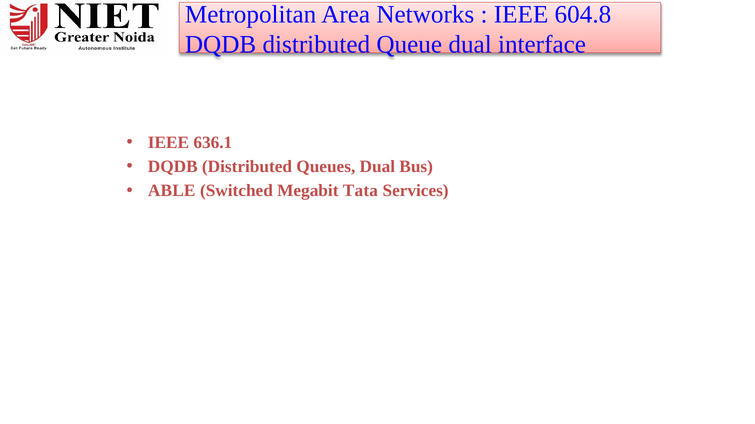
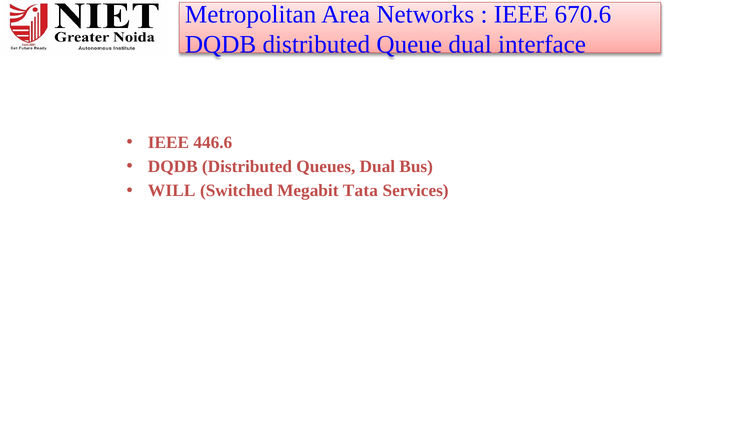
604.8: 604.8 -> 670.6 (583, 14)
636.1: 636.1 -> 446.6 (213, 143)
ABLE: ABLE -> WILL (172, 191)
